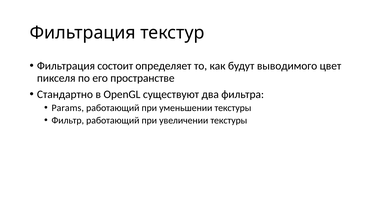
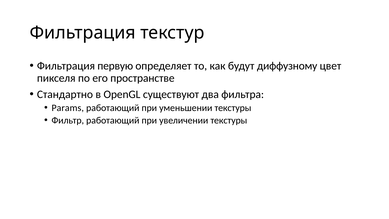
состоит: состоит -> первую (115, 66)
выводимого: выводимого -> диффузному (287, 66)
